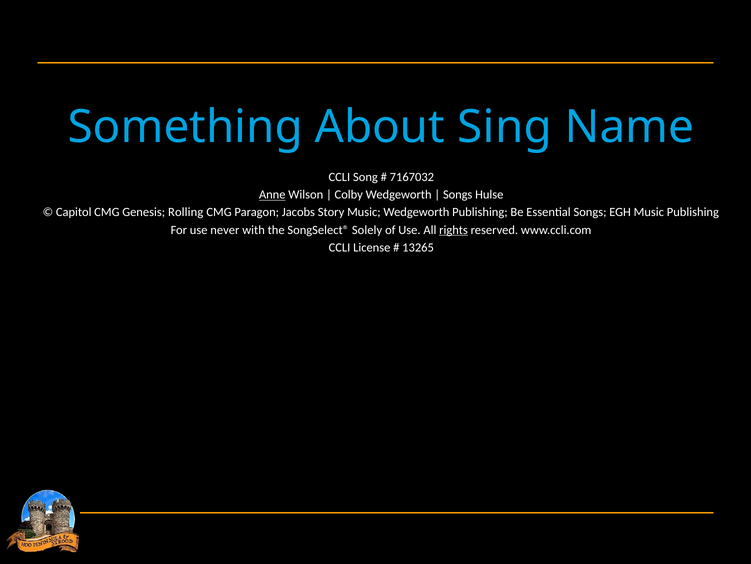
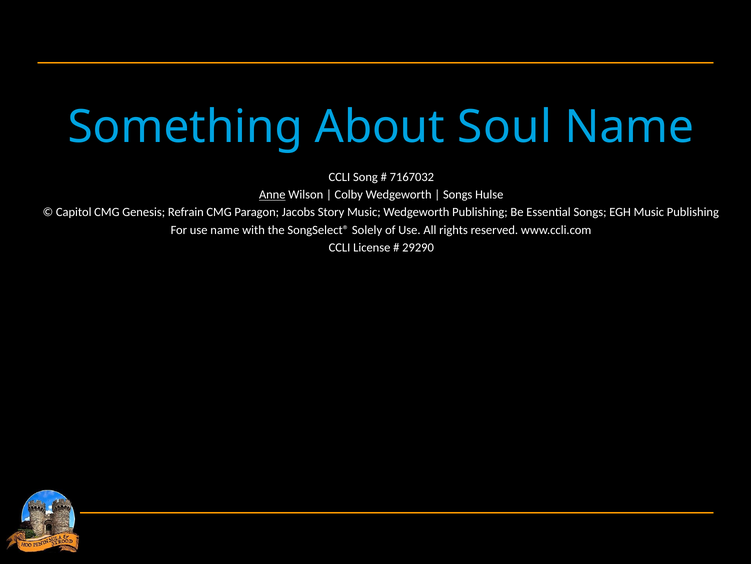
Sing: Sing -> Soul (505, 127)
Rolling: Rolling -> Refrain (186, 212)
use never: never -> name (225, 230)
rights underline: present -> none (454, 230)
13265: 13265 -> 29290 (418, 247)
